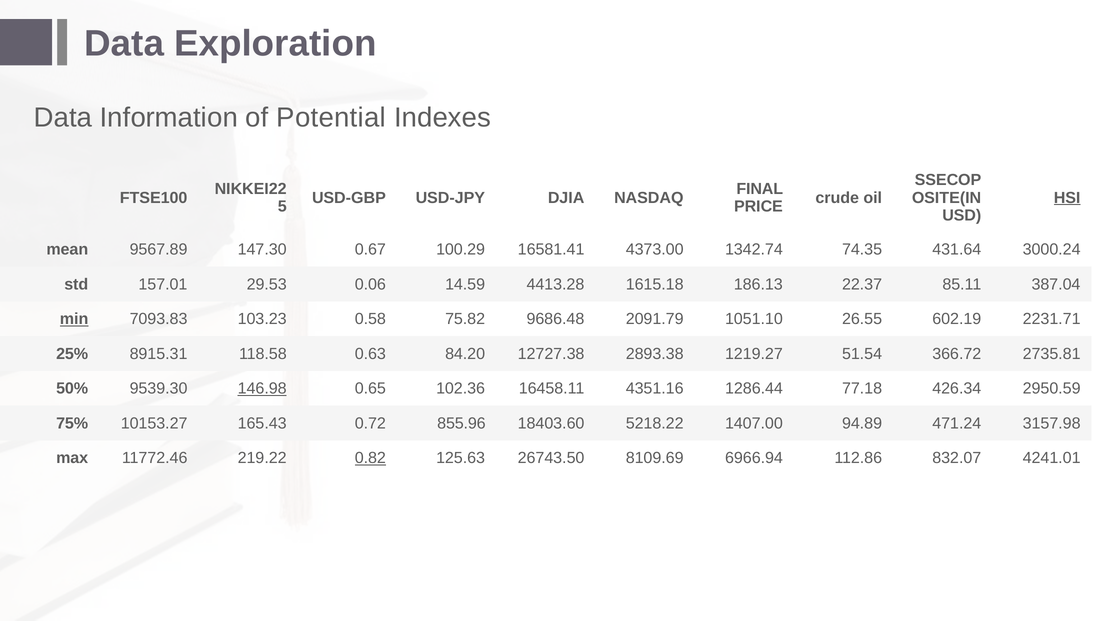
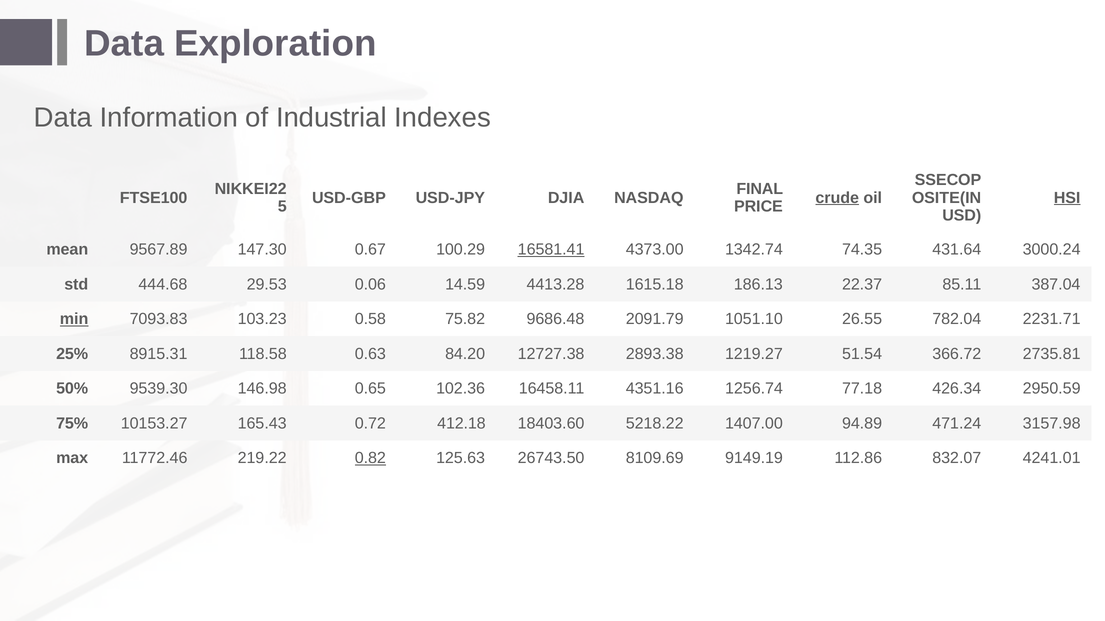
Potential: Potential -> Industrial (331, 118)
crude underline: none -> present (837, 198)
16581.41 underline: none -> present (551, 250)
157.01: 157.01 -> 444.68 (163, 285)
602.19: 602.19 -> 782.04 (957, 319)
146.98 underline: present -> none (262, 389)
1286.44: 1286.44 -> 1256.74 (754, 389)
855.96: 855.96 -> 412.18 (461, 424)
6966.94: 6966.94 -> 9149.19 (754, 458)
